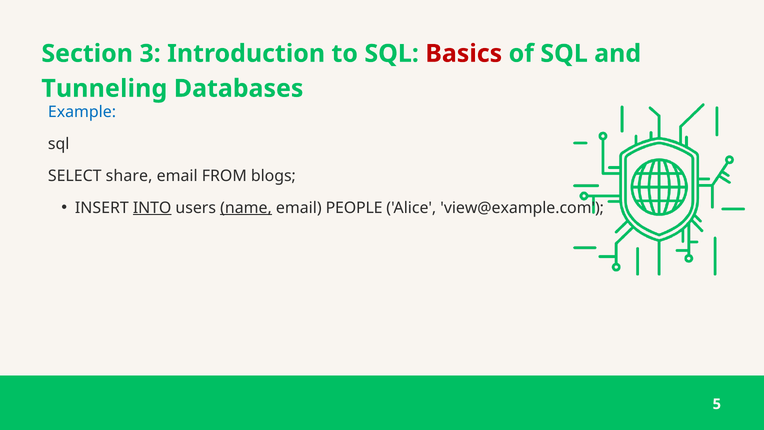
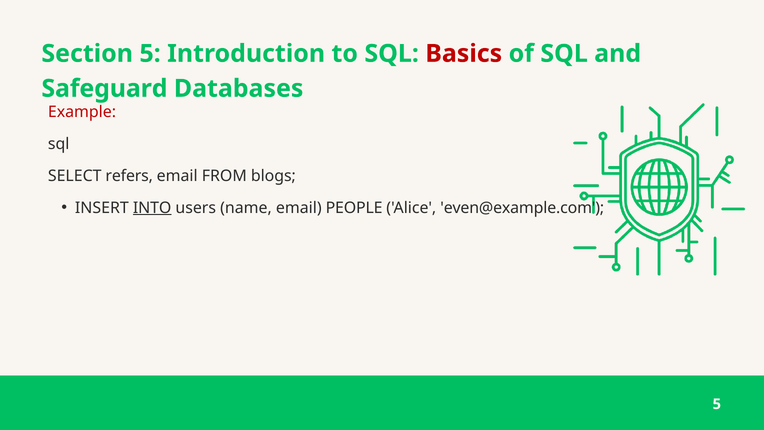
Section 3: 3 -> 5 (150, 54)
Tunneling: Tunneling -> Safeguard (104, 88)
Example colour: blue -> red (82, 112)
share: share -> refers (129, 176)
name underline: present -> none (246, 208)
view@example.com: view@example.com -> even@example.com (522, 208)
